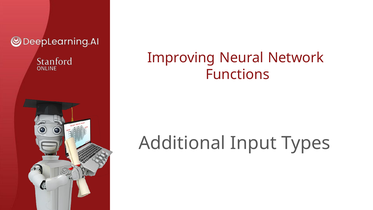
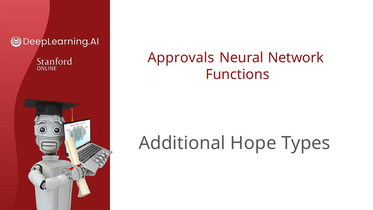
Improving: Improving -> Approvals (181, 58)
Input: Input -> Hope (253, 143)
